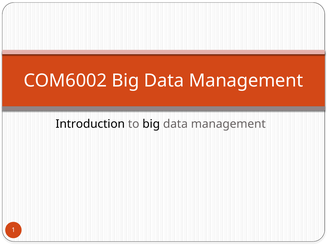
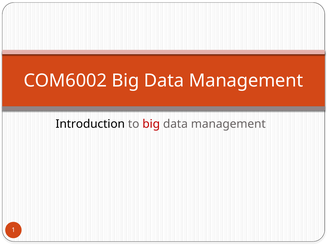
big colour: black -> red (151, 124)
